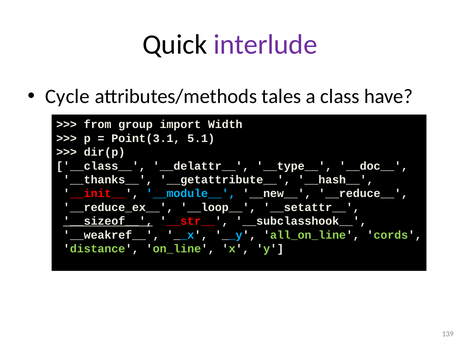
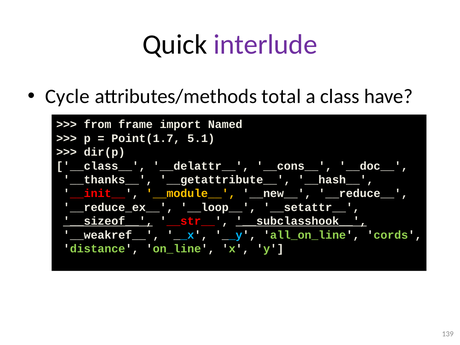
tales: tales -> total (281, 96)
group: group -> frame (136, 124)
Width: Width -> Named (225, 124)
Point(3.1: Point(3.1 -> Point(1.7 (146, 138)
__type__: __type__ -> __cons__ (294, 166)
__module__ colour: light blue -> yellow (191, 193)
__subclasshook__ underline: none -> present (301, 221)
